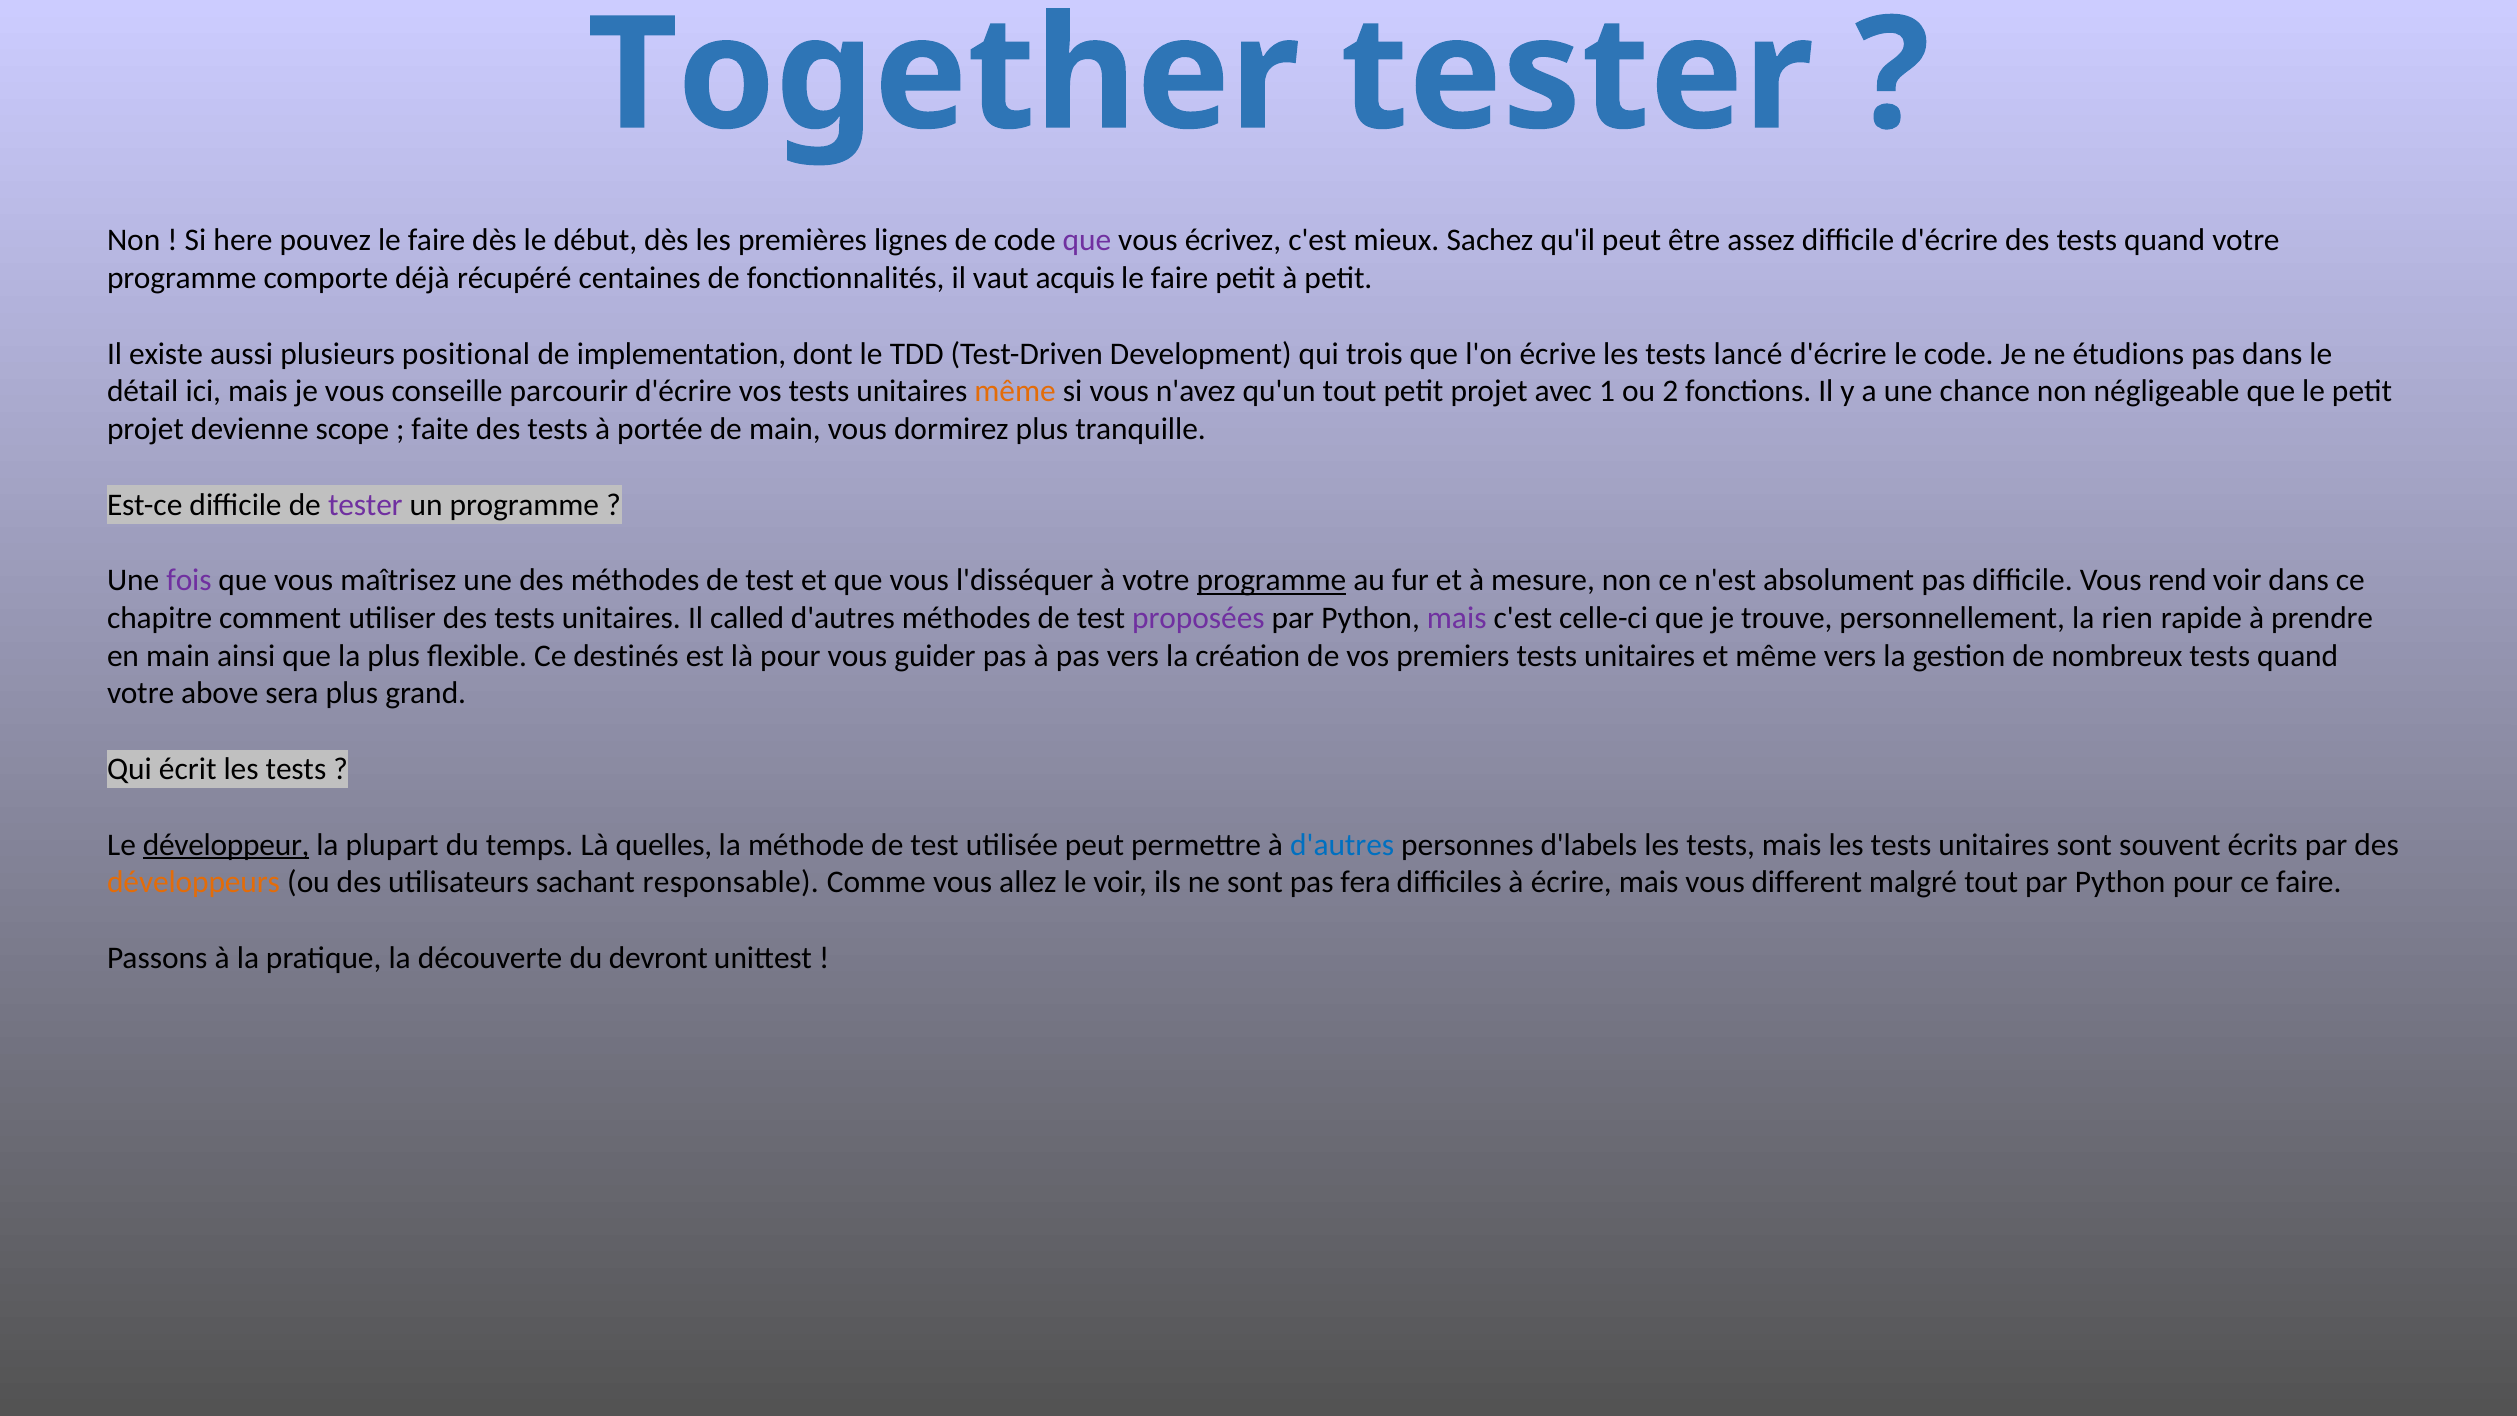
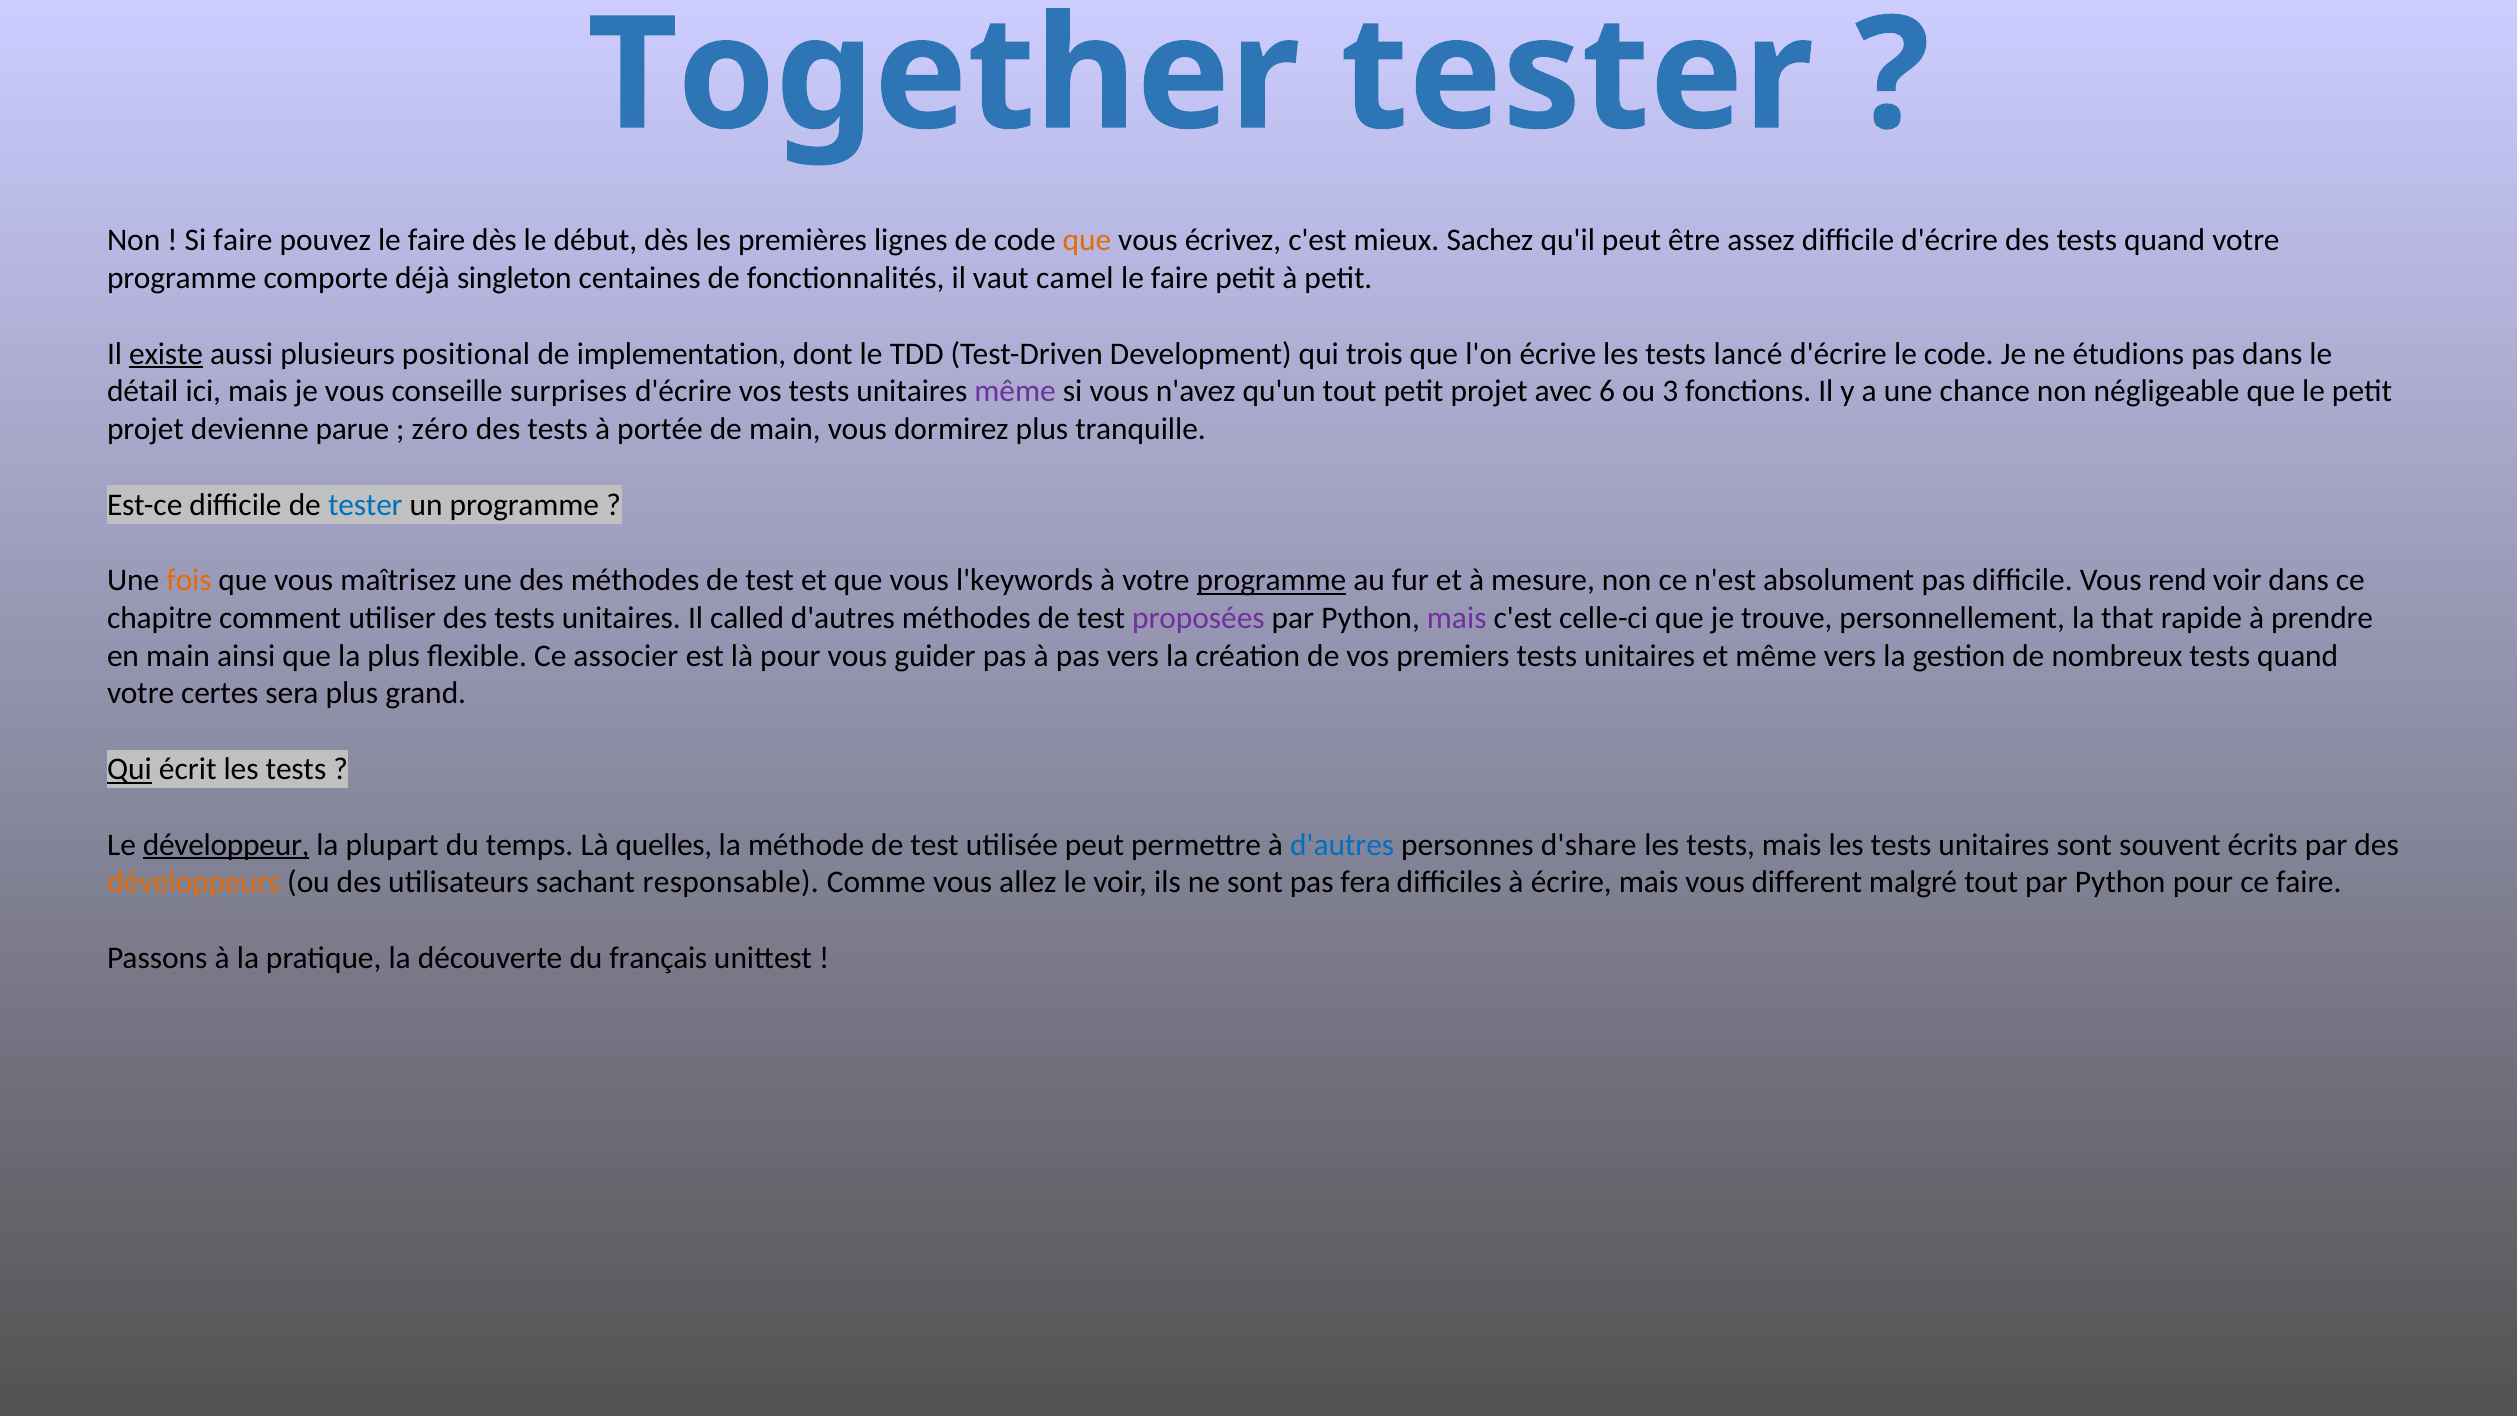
Si here: here -> faire (243, 240)
que colour: purple -> orange (1087, 240)
récupéré: récupéré -> singleton (514, 278)
acquis: acquis -> camel (1075, 278)
existe underline: none -> present (166, 354)
parcourir: parcourir -> surprises (569, 391)
même colour: orange -> purple (1015, 391)
1: 1 -> 6 (1607, 391)
2: 2 -> 3 (1670, 391)
scope: scope -> parue (352, 429)
faite: faite -> zéro (440, 429)
tester colour: purple -> blue (365, 505)
fois colour: purple -> orange (189, 580)
l'disséquer: l'disséquer -> l'keywords (1025, 580)
rien: rien -> that (2127, 618)
destinés: destinés -> associer (626, 656)
above: above -> certes (220, 694)
Qui underline: none -> present (129, 769)
d'labels: d'labels -> d'share (1589, 845)
devront: devront -> français (658, 958)
